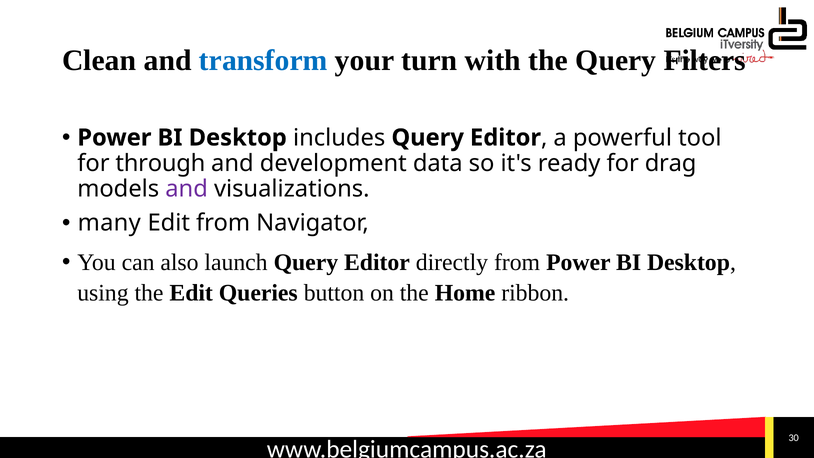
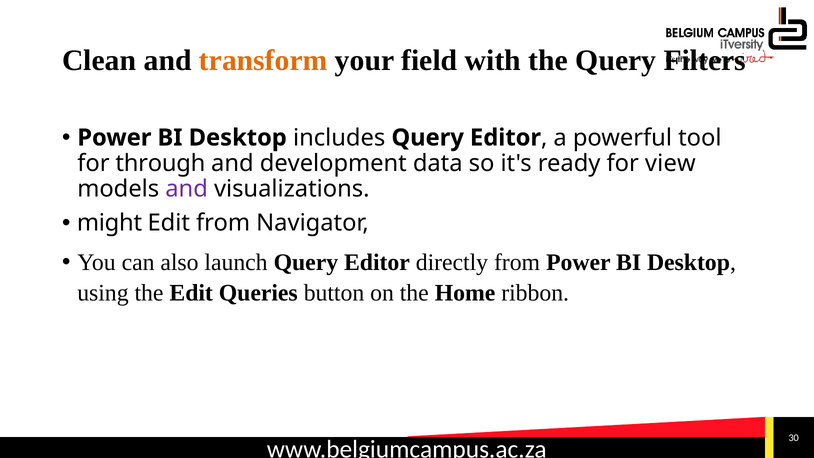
transform colour: blue -> orange (263, 60)
turn: turn -> field (429, 60)
drag: drag -> view (670, 163)
many: many -> might (109, 223)
